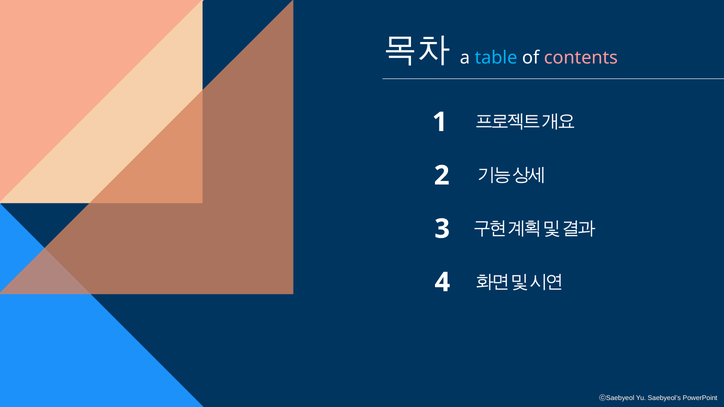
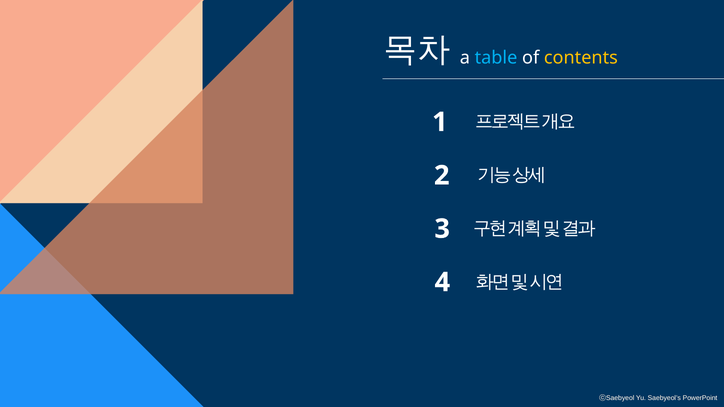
contents colour: pink -> yellow (581, 58)
